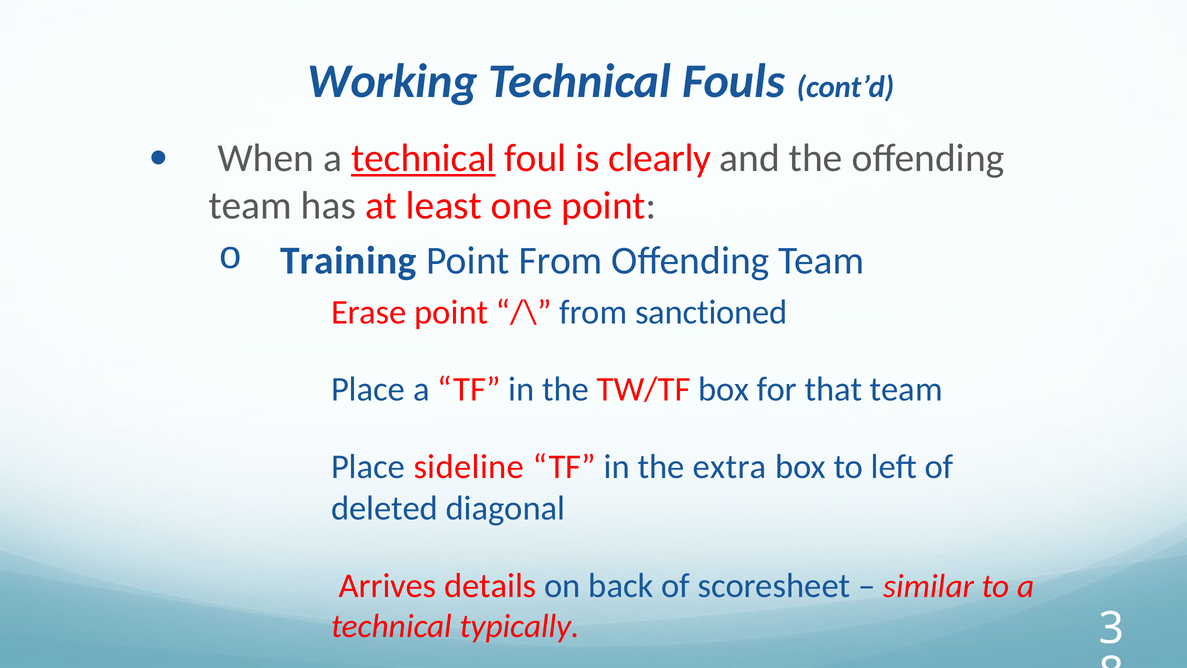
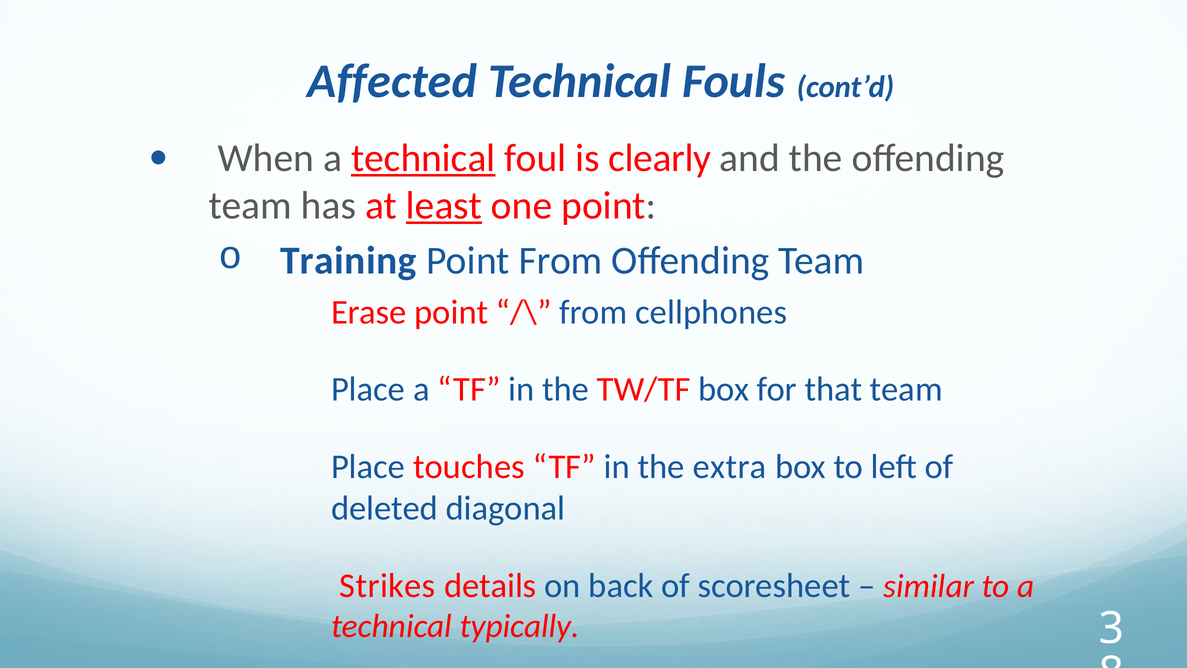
Working: Working -> Affected (392, 81)
least underline: none -> present (444, 206)
sanctioned: sanctioned -> cellphones (711, 312)
sideline: sideline -> touches (469, 467)
Arrives: Arrives -> Strikes (387, 585)
